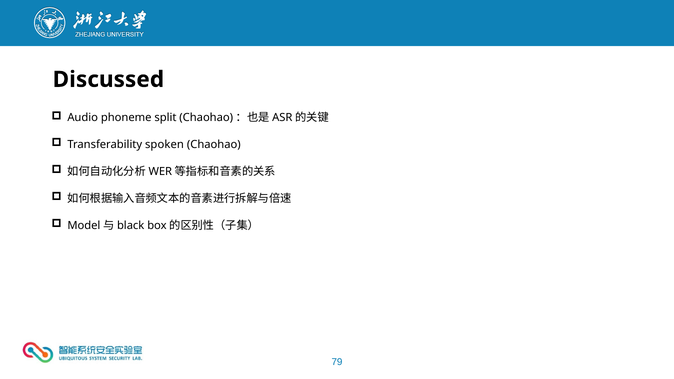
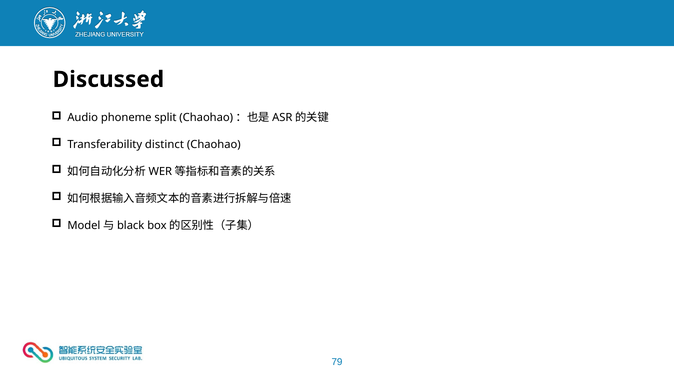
spoken: spoken -> distinct (164, 145)
